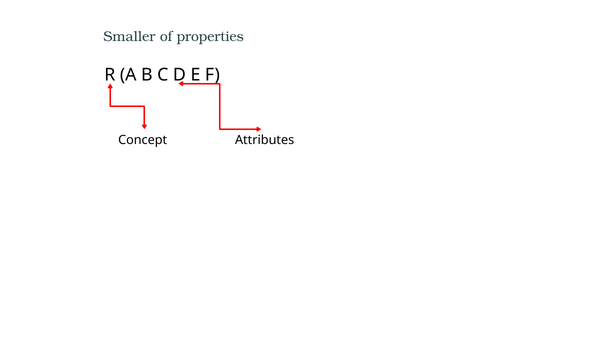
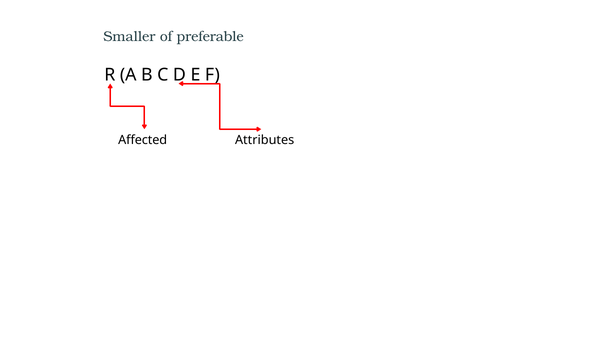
properties: properties -> preferable (210, 37)
Concept: Concept -> Affected (143, 140)
